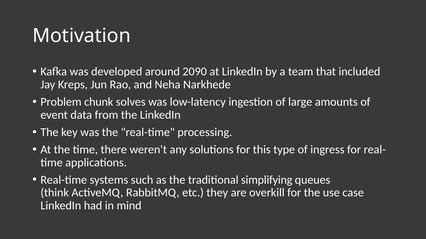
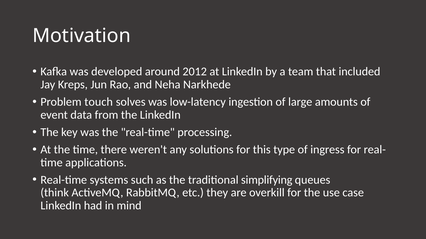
2090: 2090 -> 2012 (195, 72)
chunk: chunk -> touch (99, 102)
